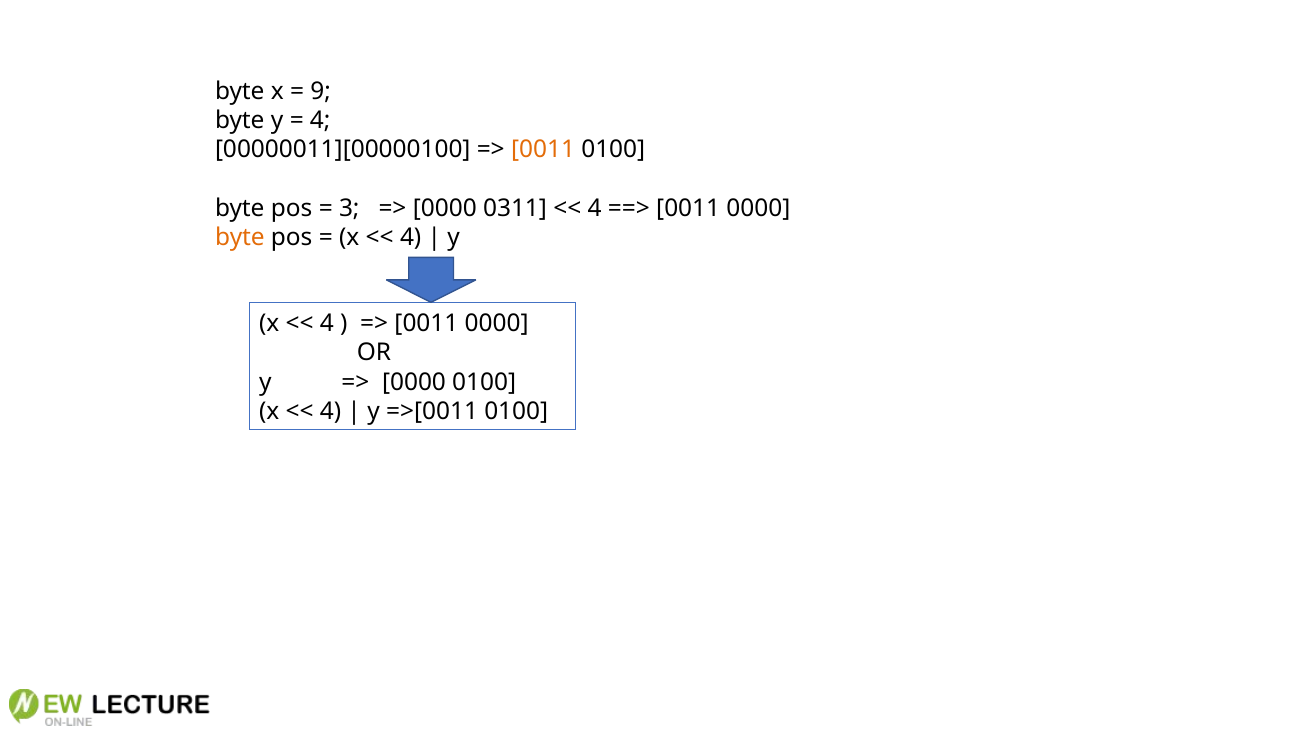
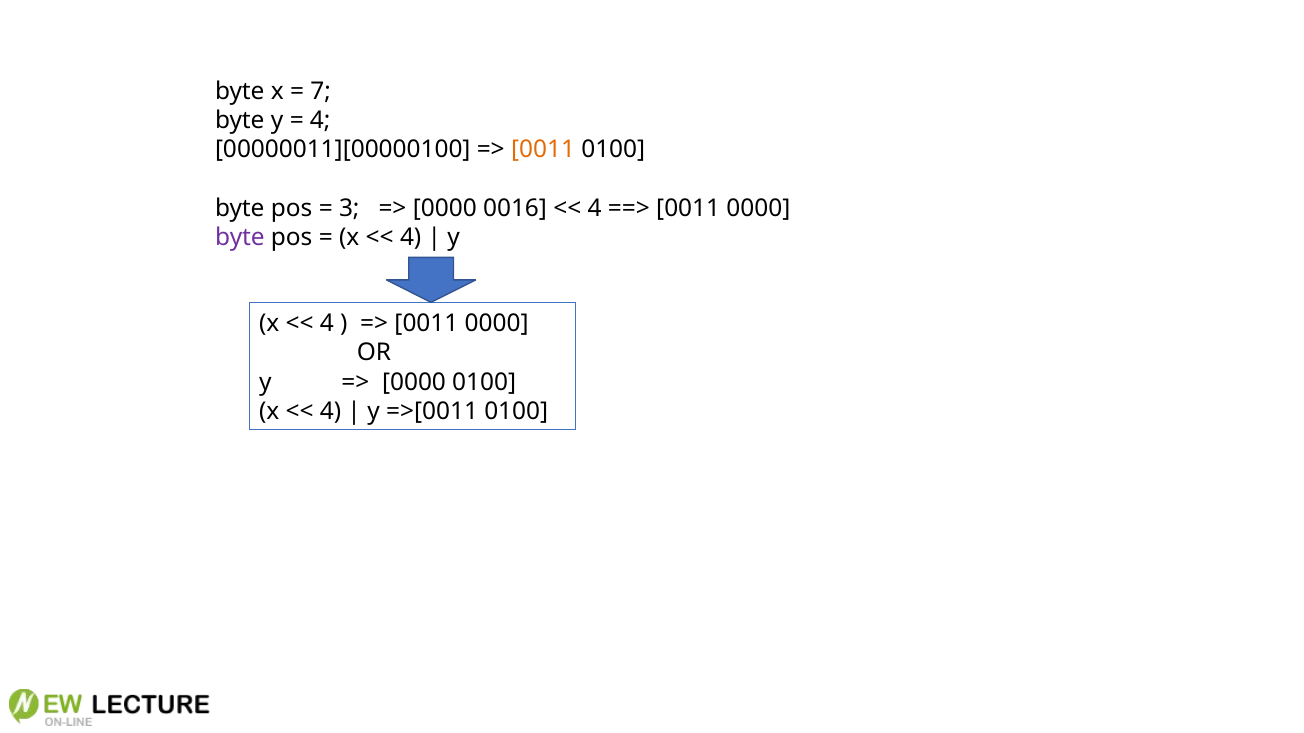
9: 9 -> 7 (321, 91)
0311: 0311 -> 0016 (515, 208)
byte colour: orange -> purple (240, 238)
